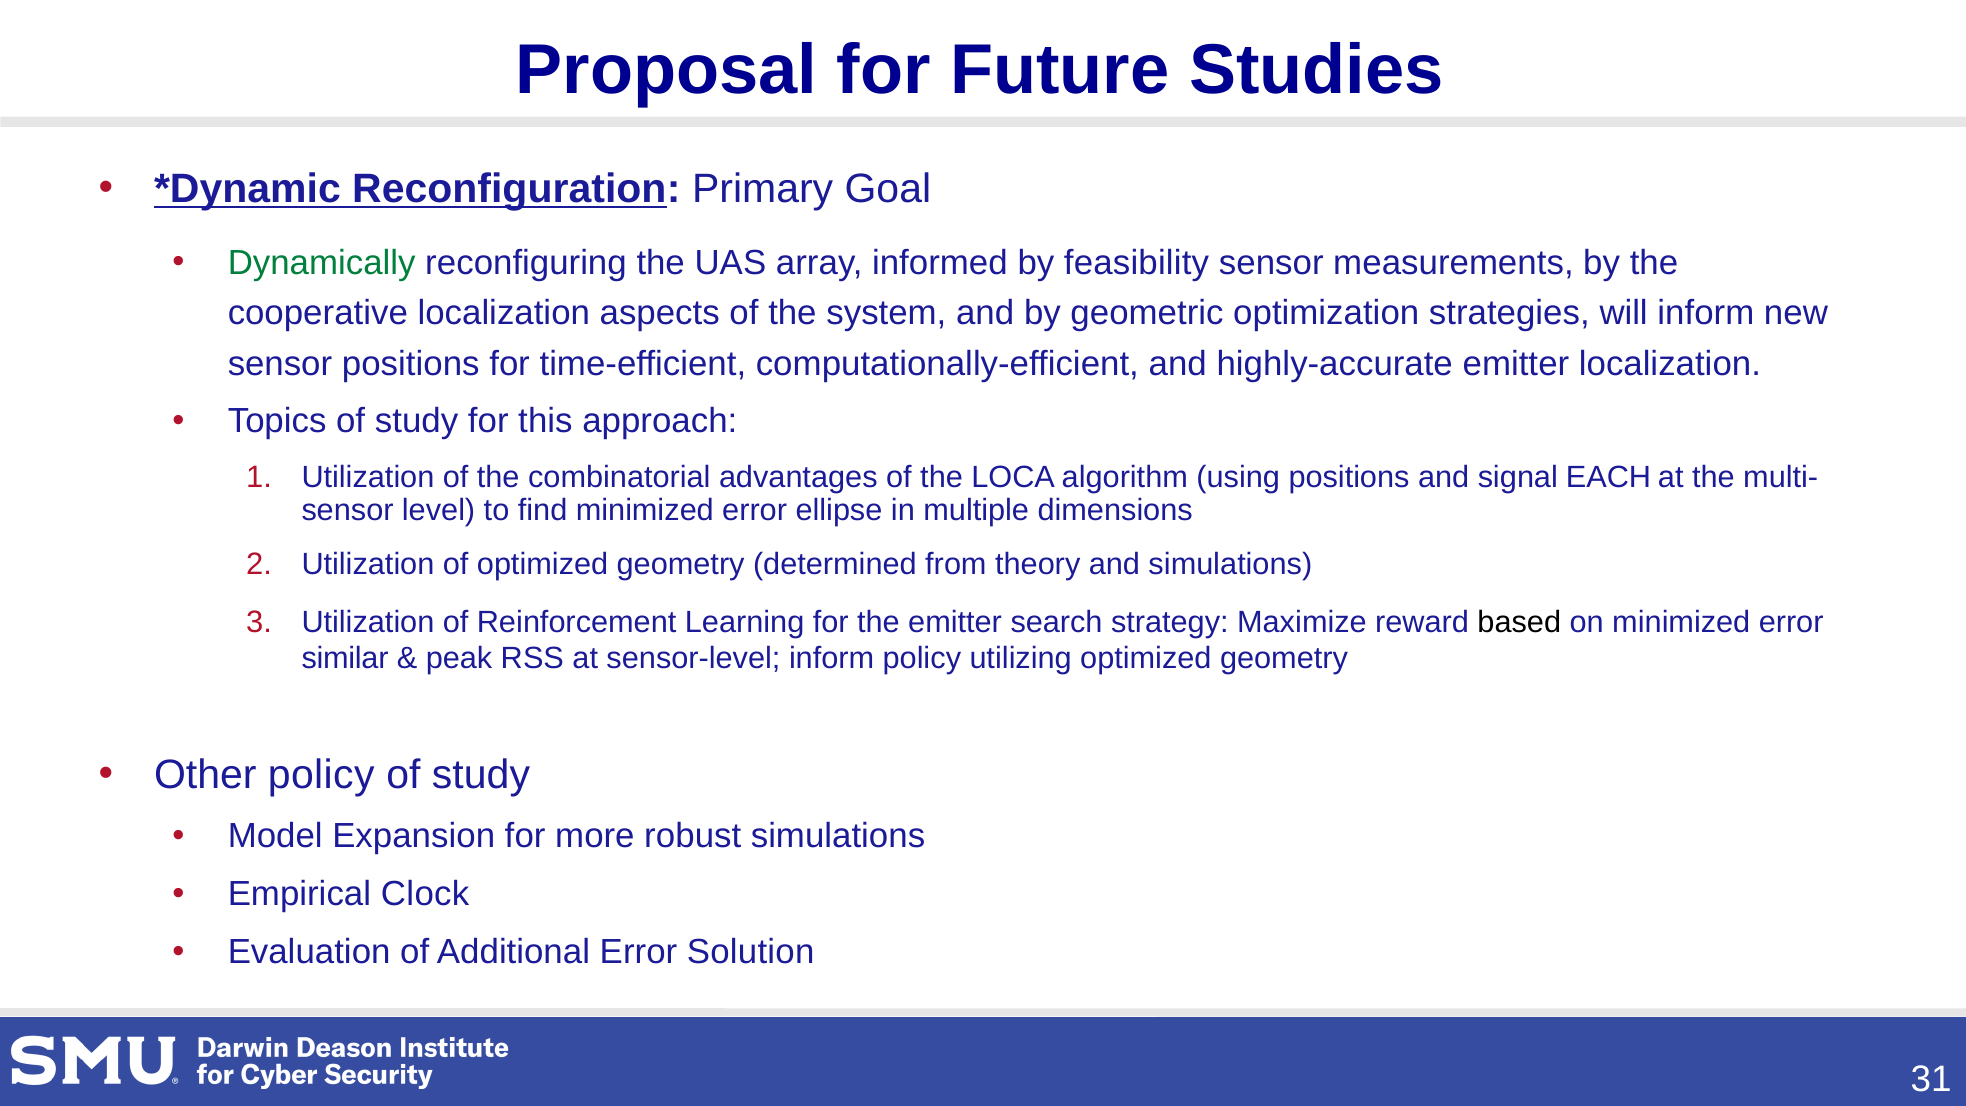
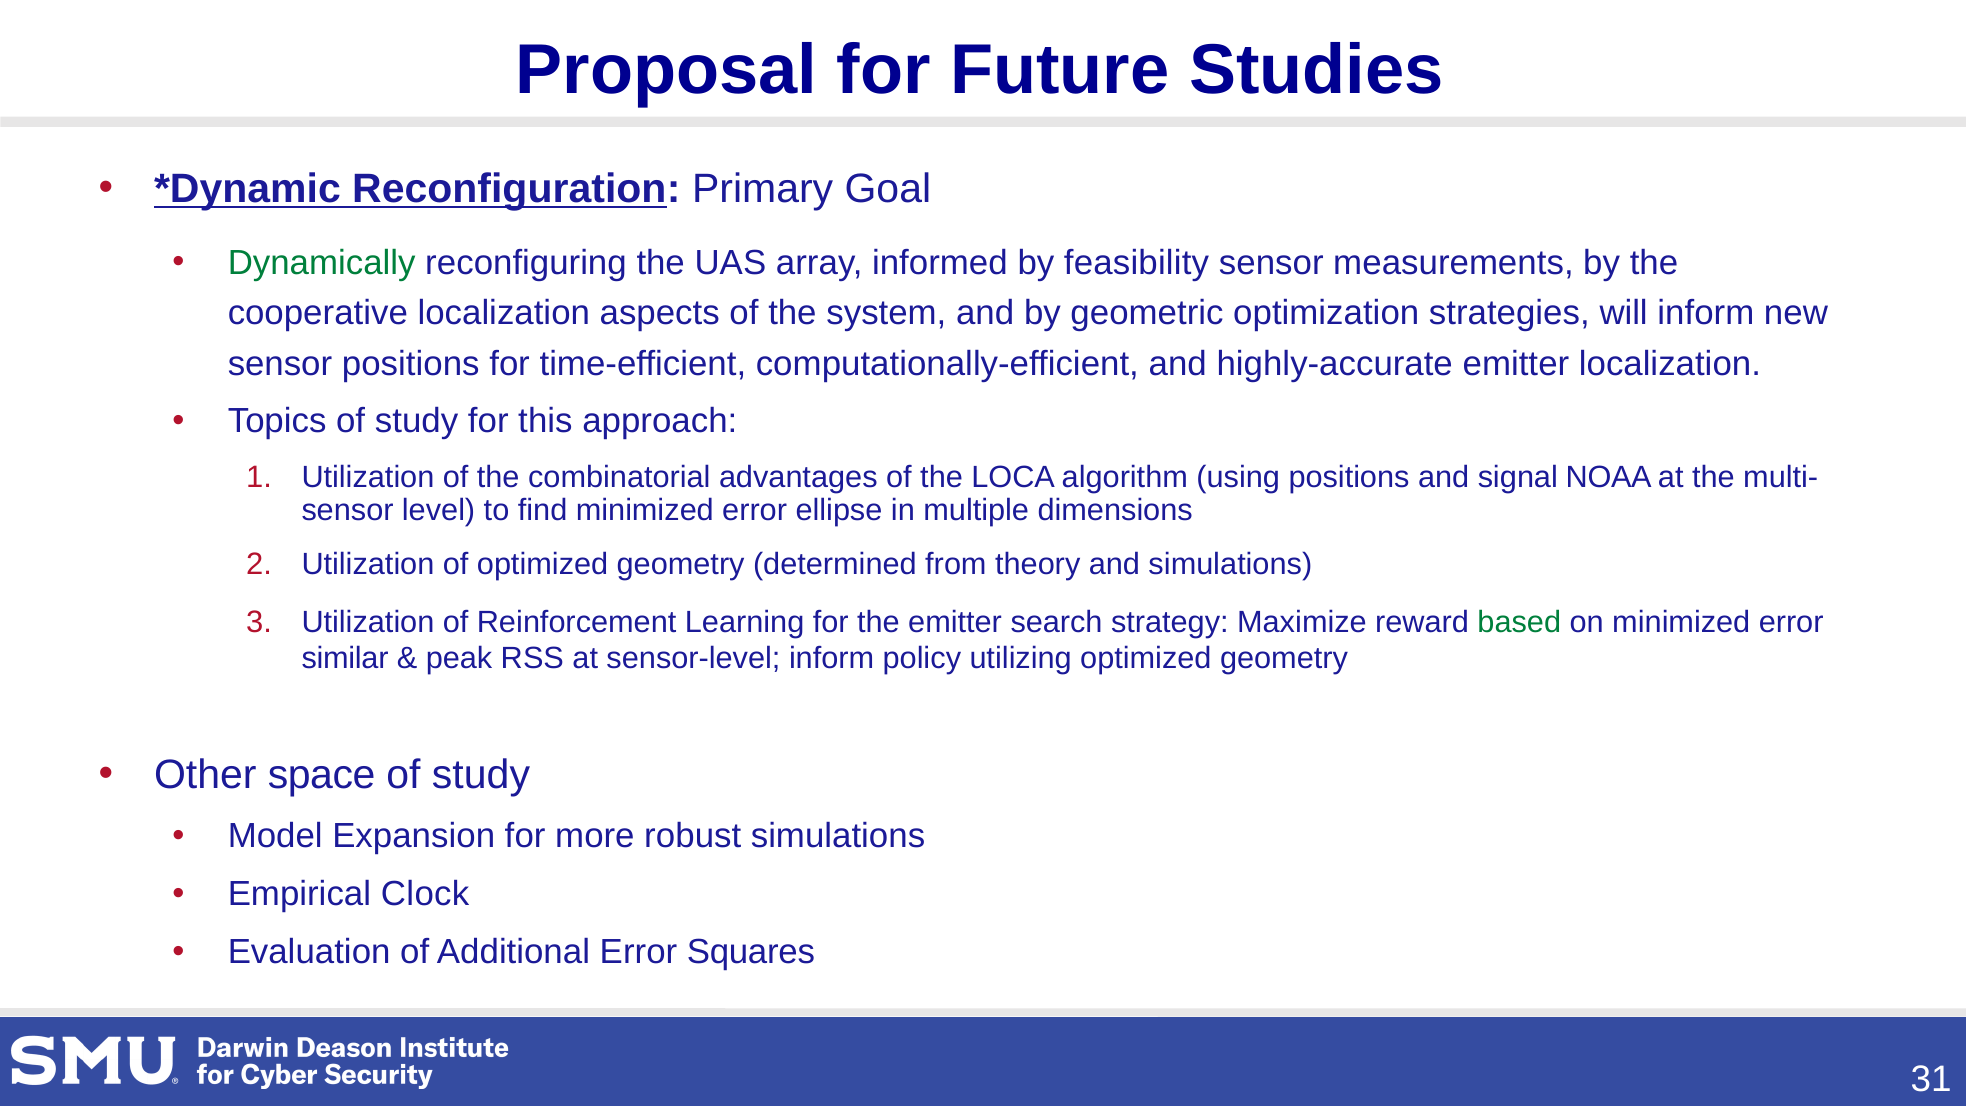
EACH: EACH -> NOAA (1609, 477)
based colour: black -> green (1519, 622)
Other policy: policy -> space (322, 775)
Solution: Solution -> Squares (751, 952)
